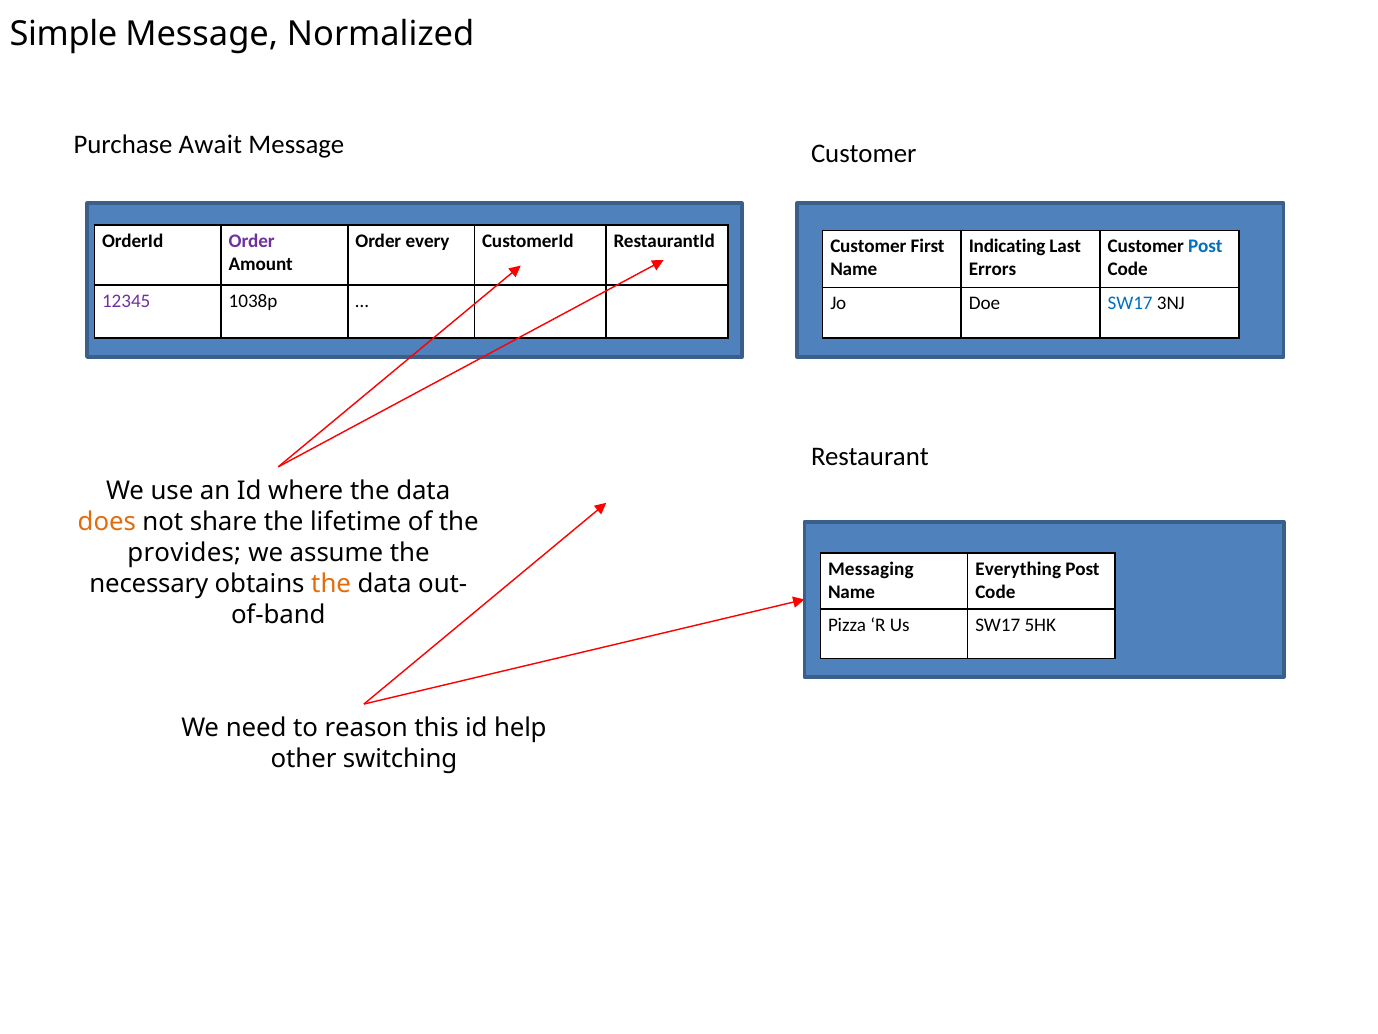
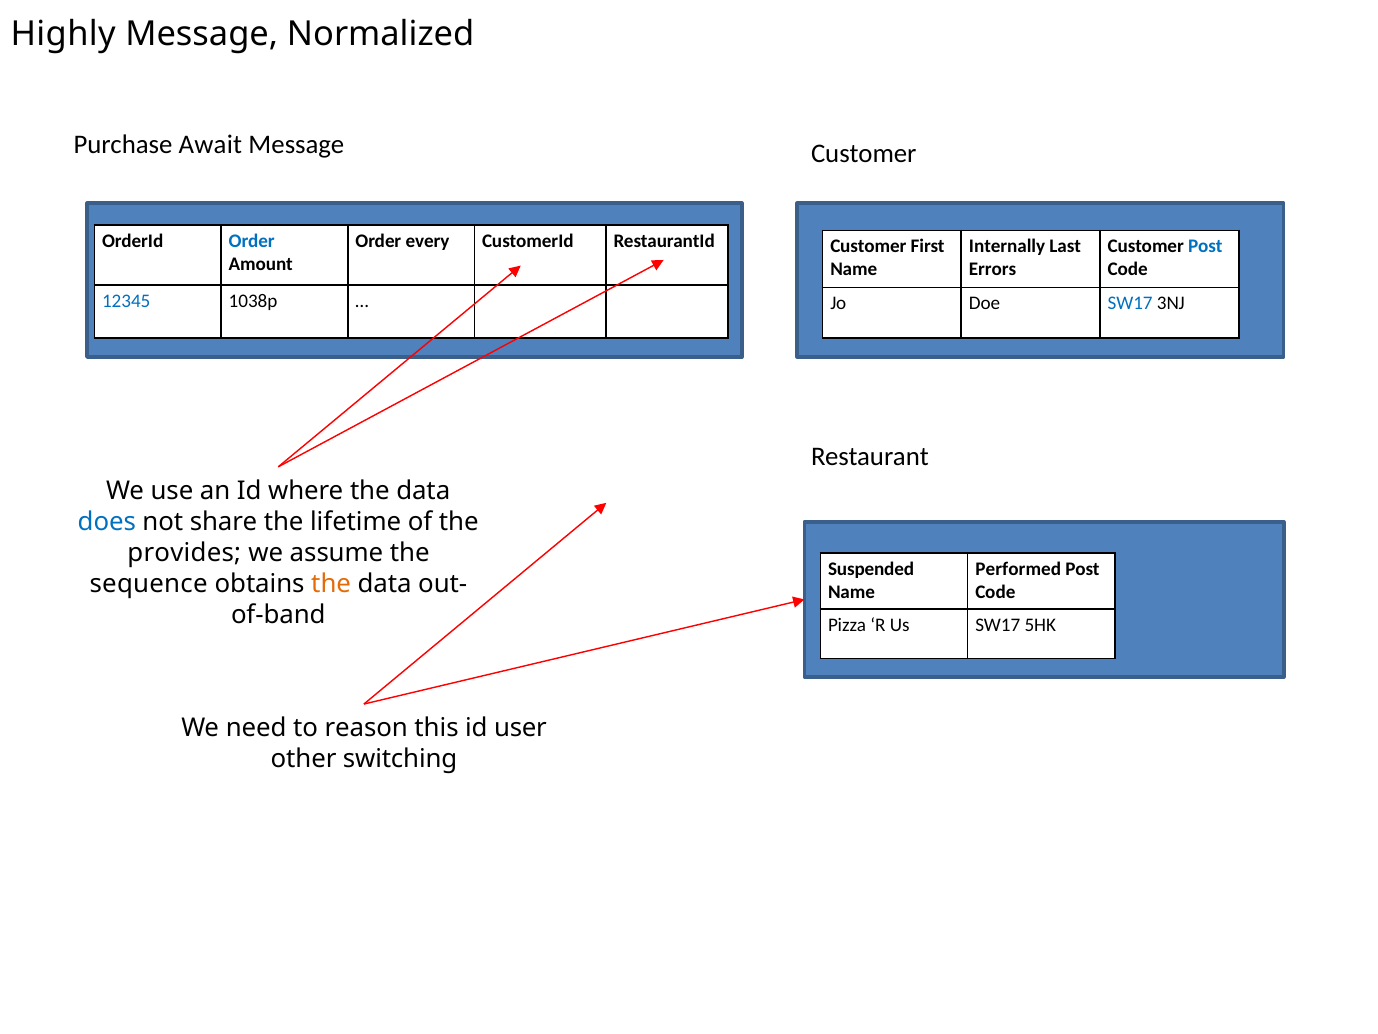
Simple: Simple -> Highly (63, 34)
Order colour: purple -> blue (252, 241)
Indicating: Indicating -> Internally (1007, 246)
12345 colour: purple -> blue (126, 301)
does colour: orange -> blue (107, 522)
Messaging: Messaging -> Suspended (871, 569)
Everything: Everything -> Performed (1018, 569)
necessary: necessary -> sequence (149, 584)
help: help -> user (520, 728)
